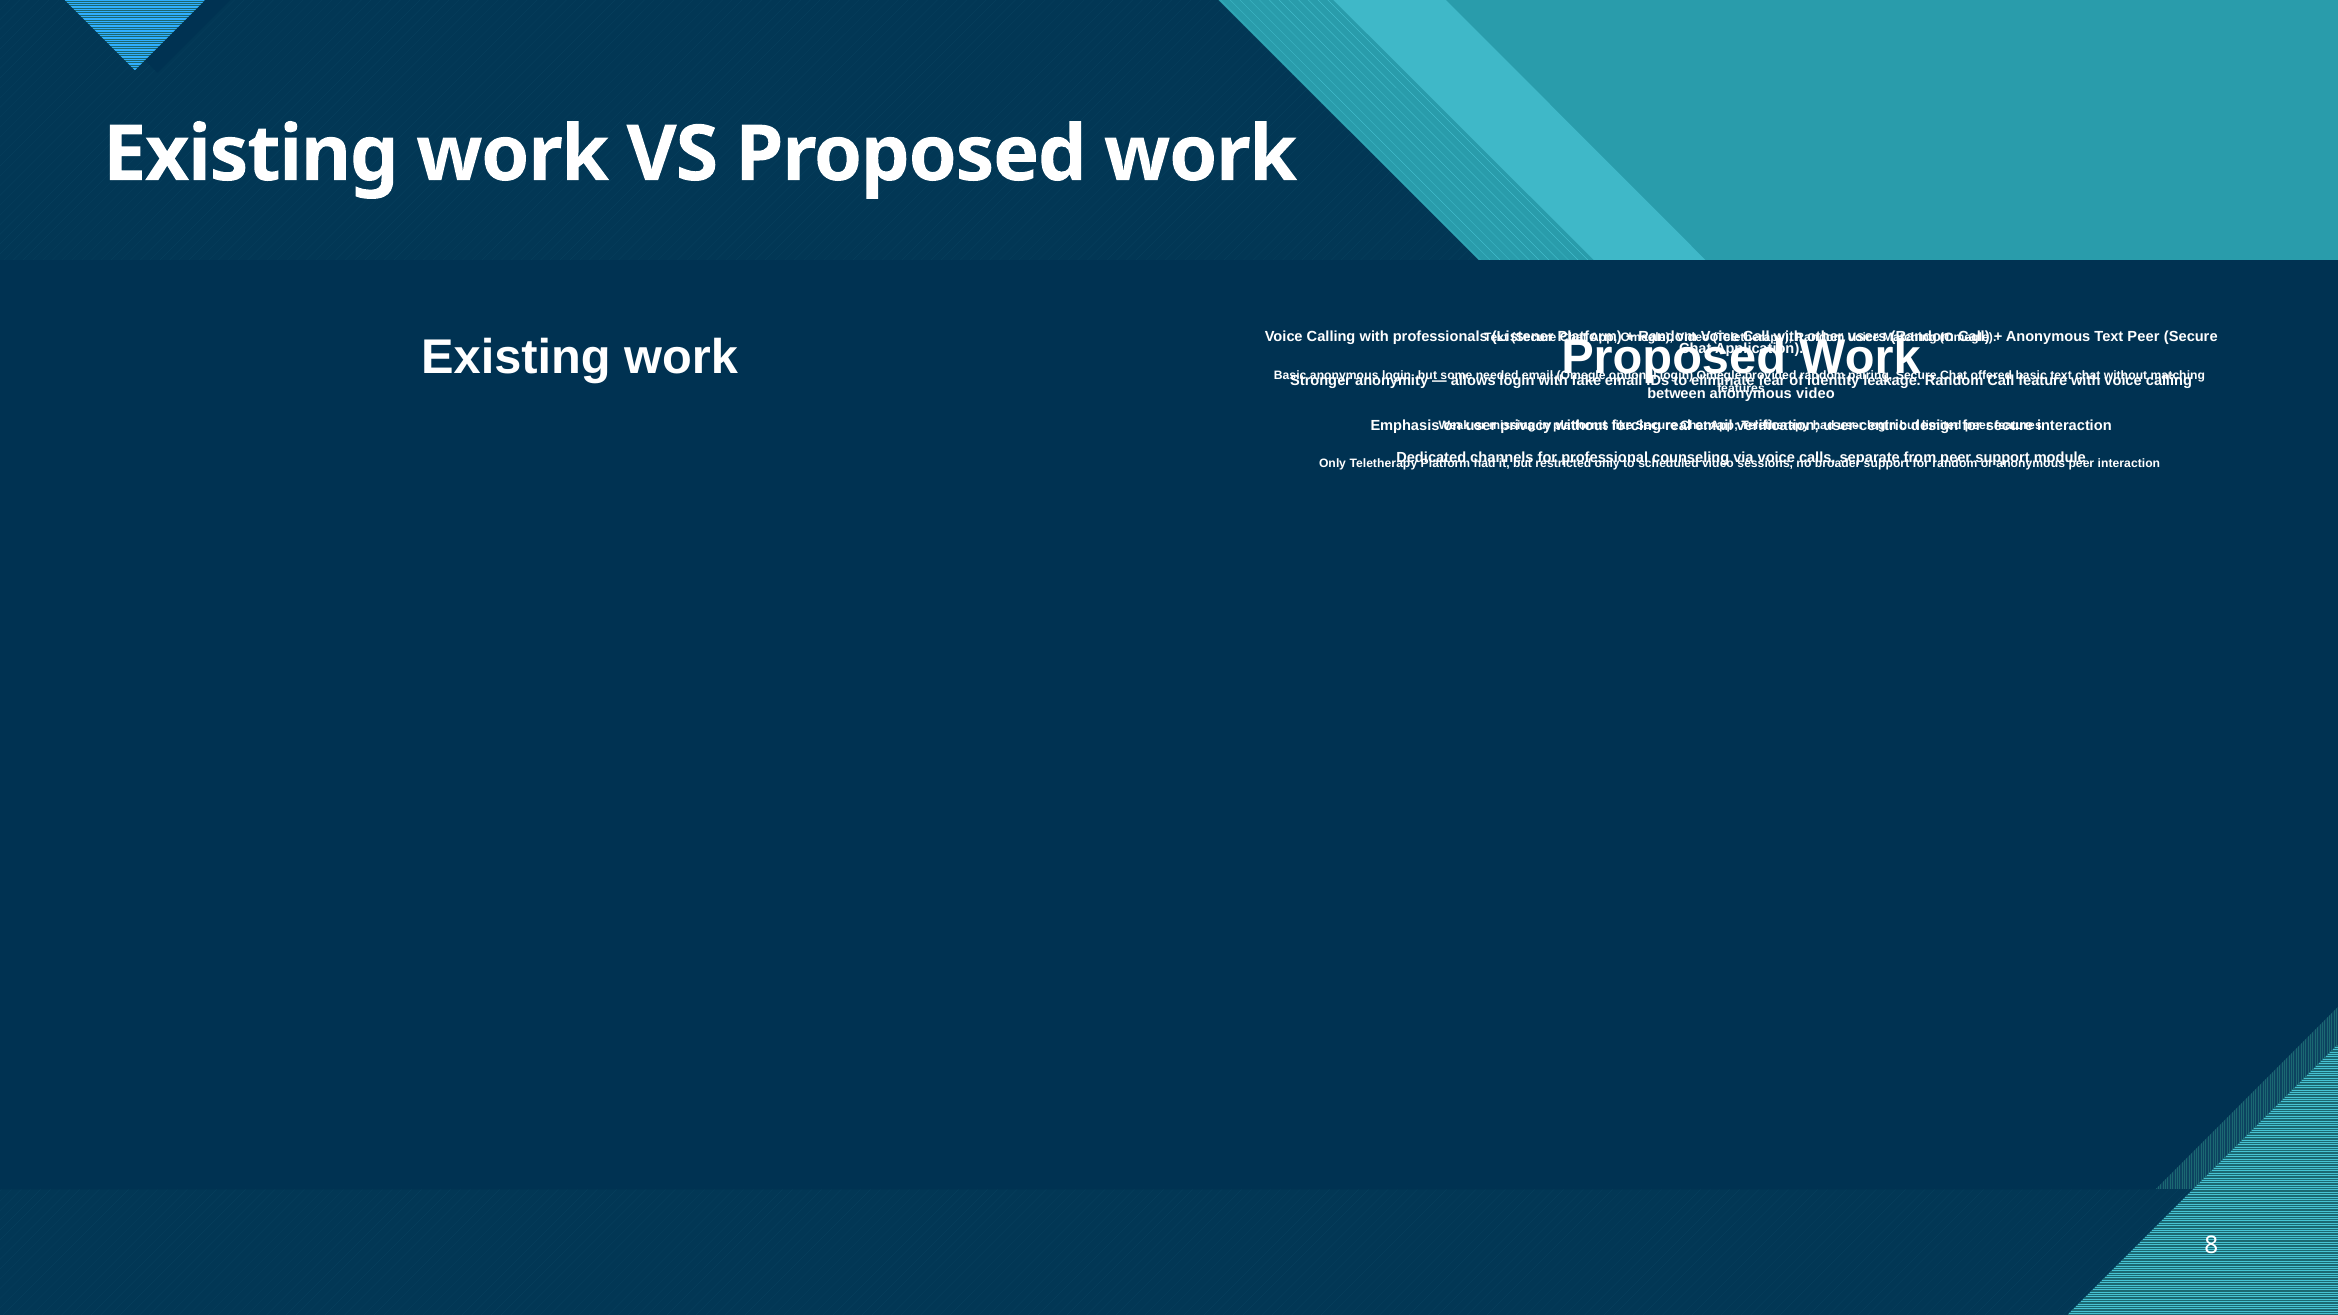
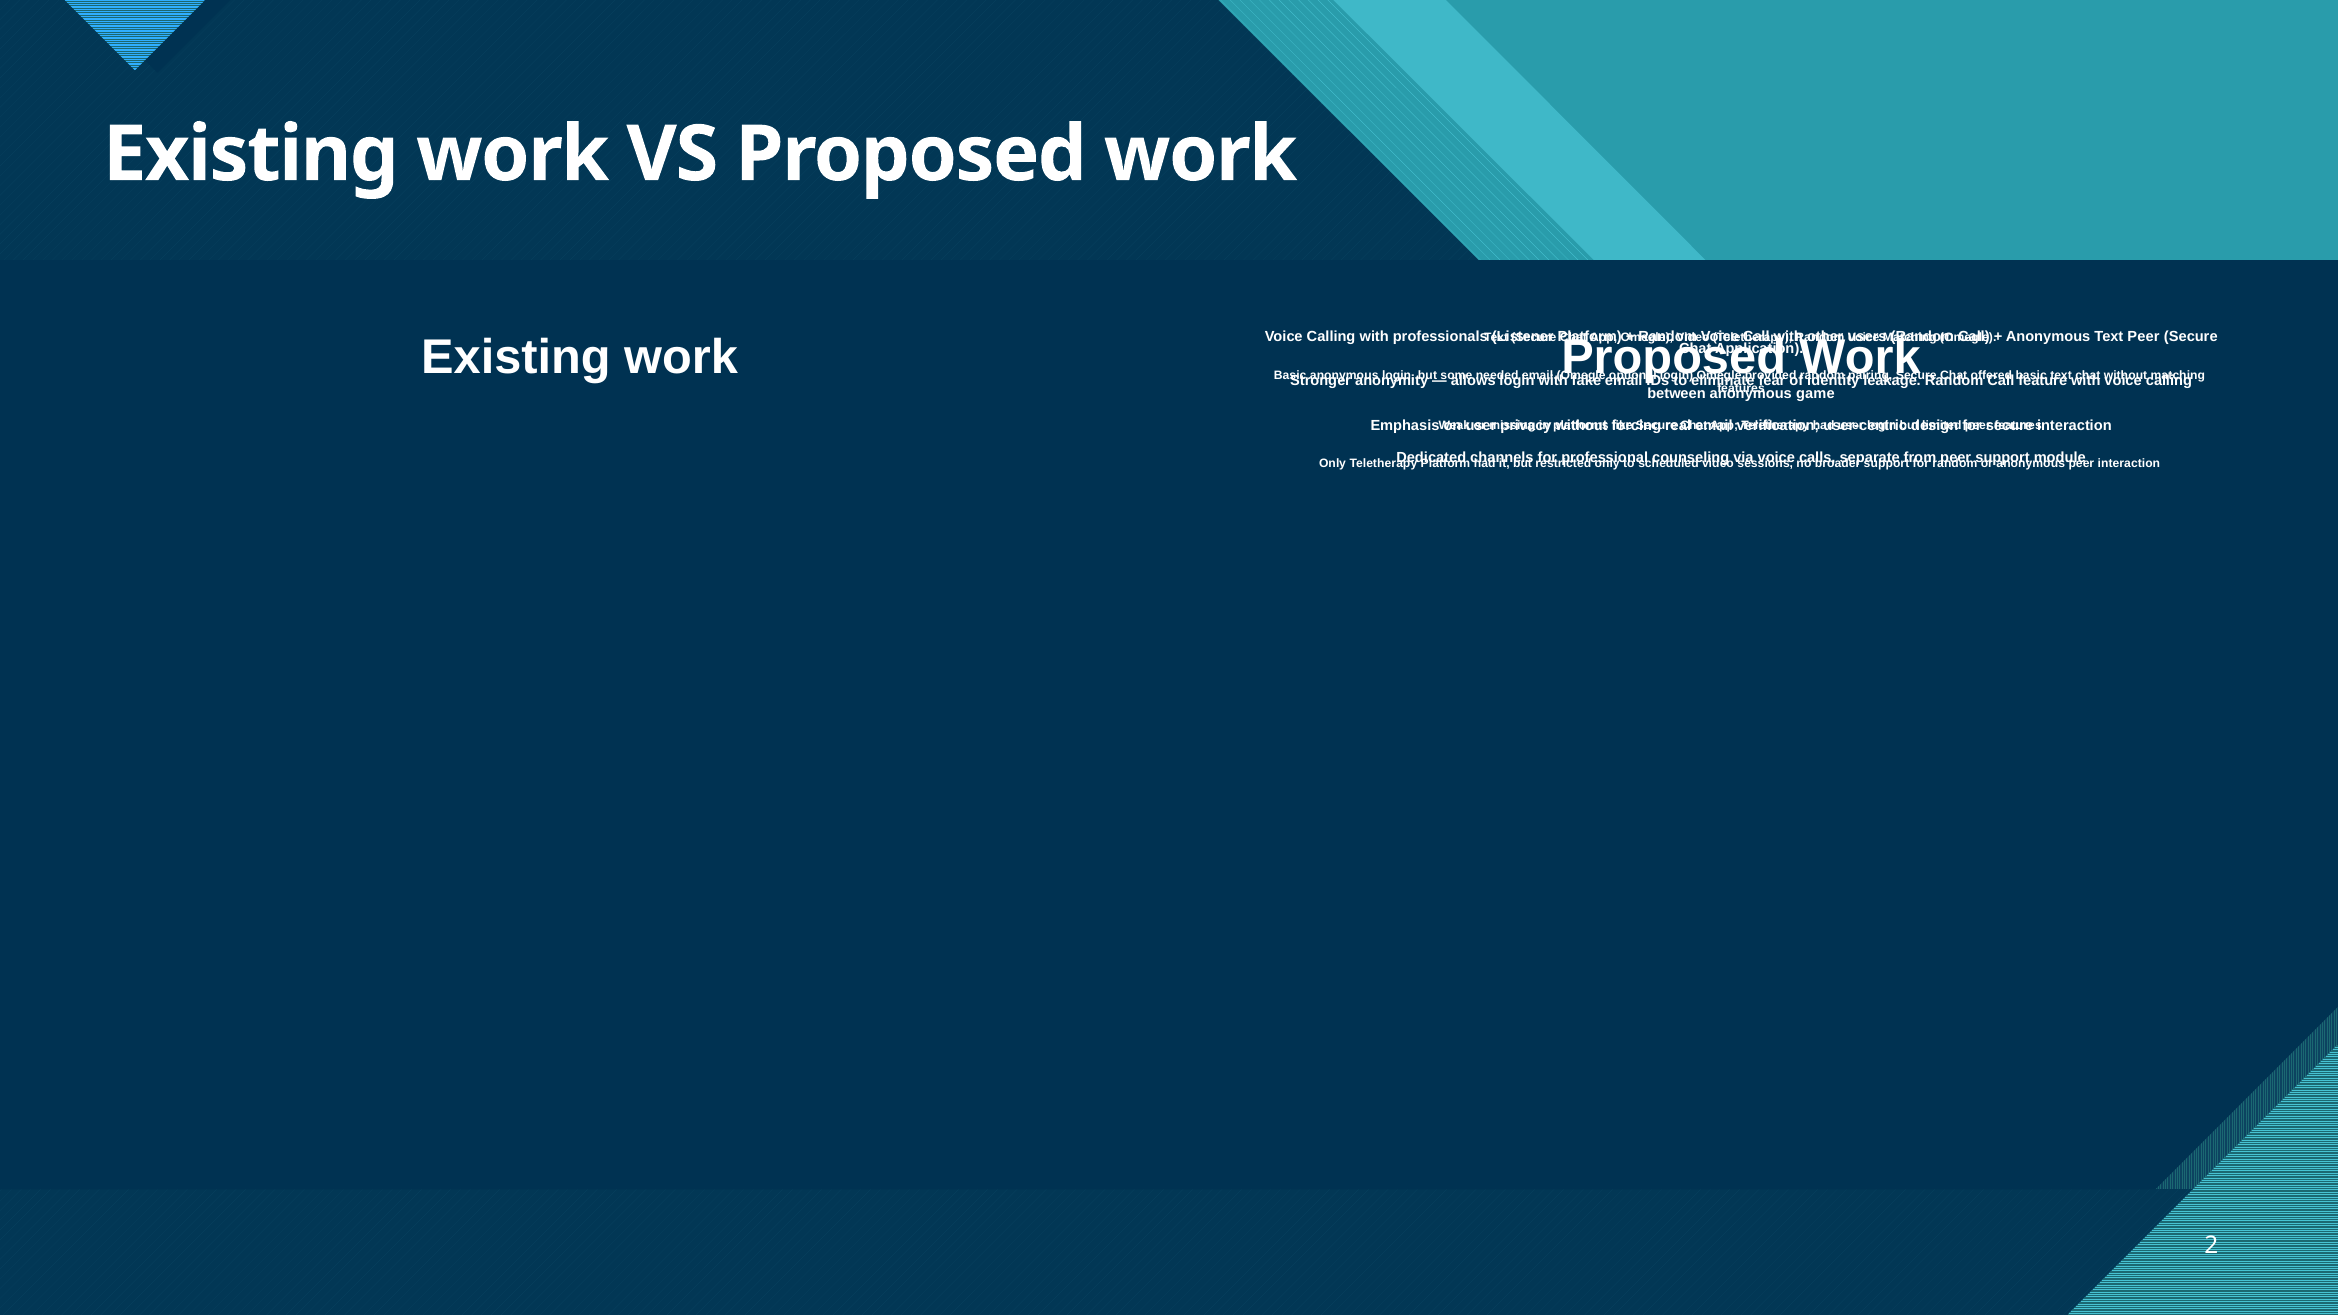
video: video -> game (1815, 394)
8: 8 -> 2 (2211, 1246)
